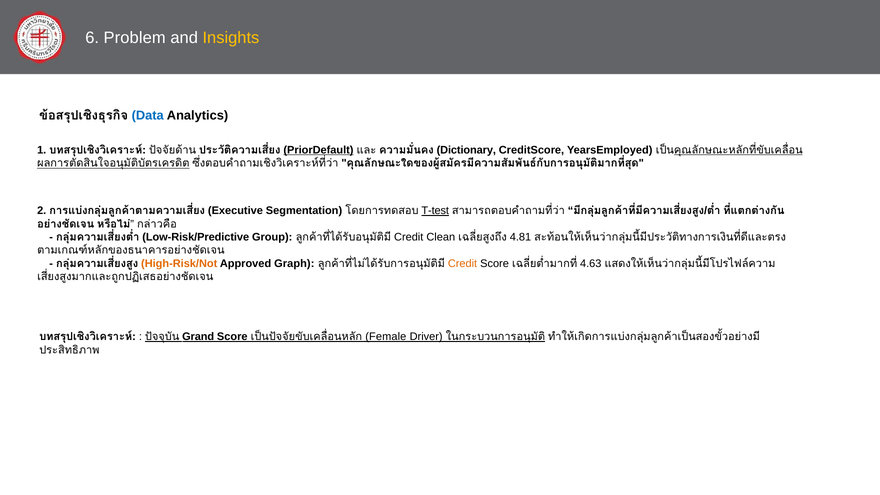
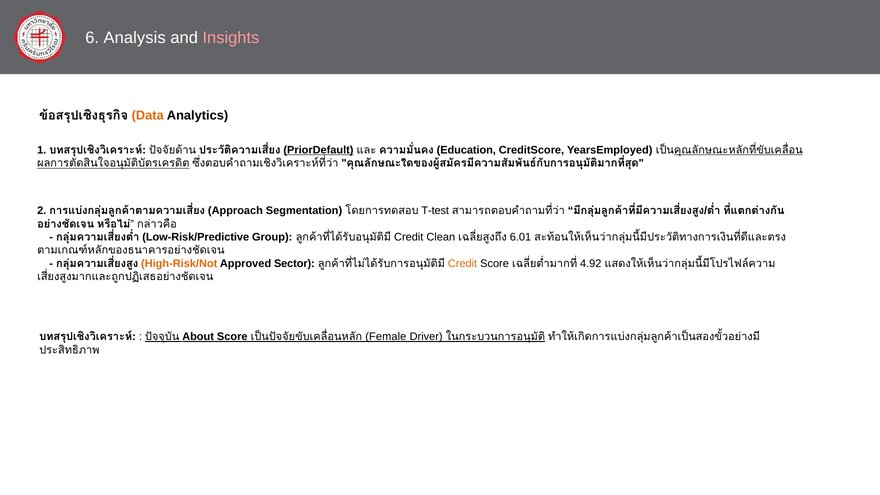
Problem: Problem -> Analysis (135, 38)
Insights colour: yellow -> pink (231, 38)
Data colour: blue -> orange (148, 115)
Dictionary: Dictionary -> Education (466, 150)
Executive: Executive -> Approach (235, 211)
T-test underline: present -> none (435, 211)
4.81: 4.81 -> 6.01 (520, 237)
Graph: Graph -> Sector (294, 264)
4.63: 4.63 -> 4.92 (591, 264)
Grand: Grand -> About (198, 337)
